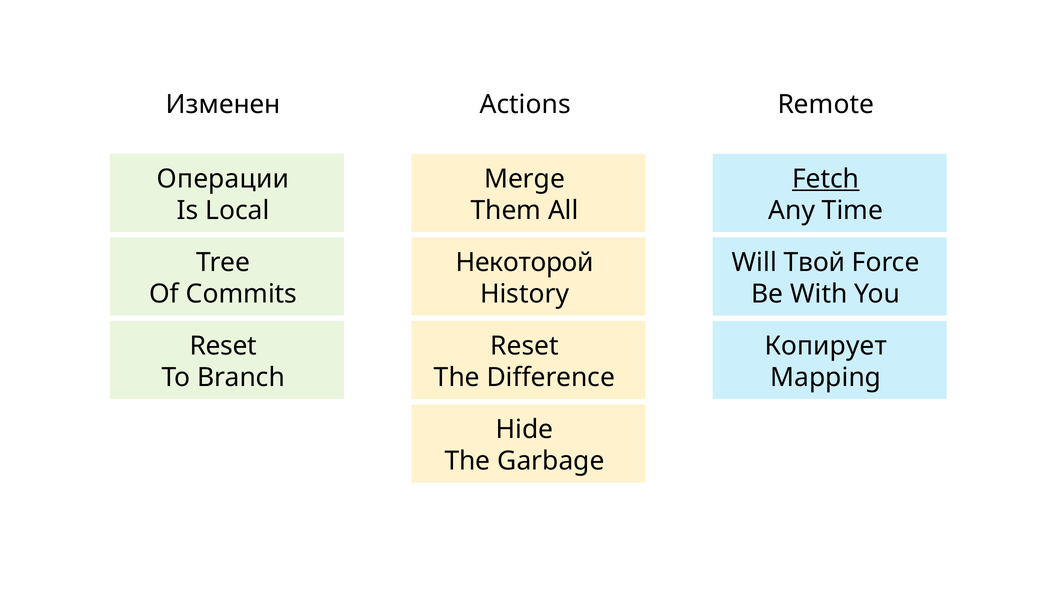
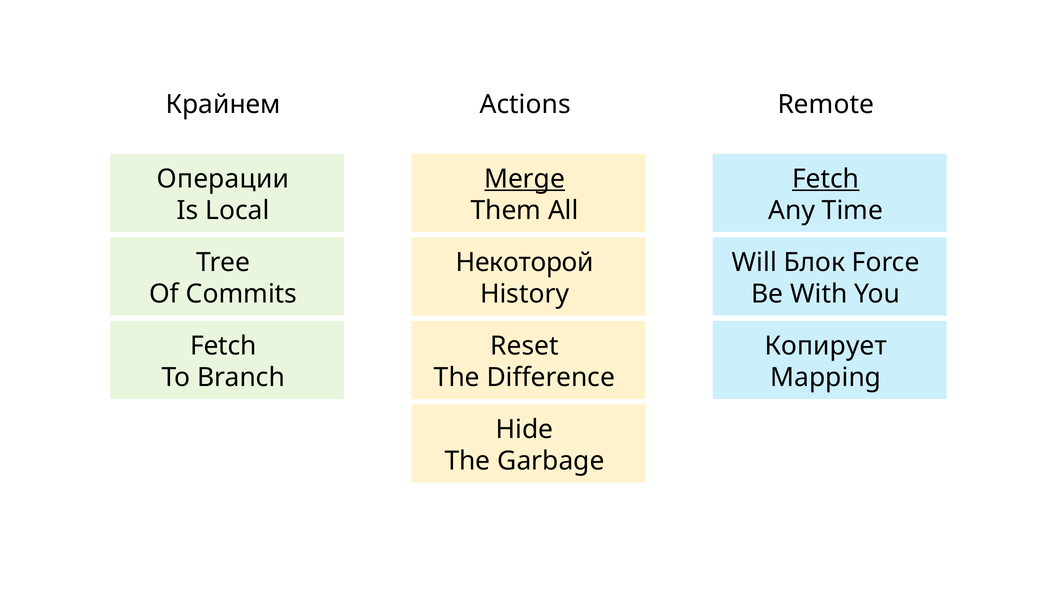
Изменен: Изменен -> Крайнем (223, 105)
Merge underline: none -> present (525, 179)
Твой: Твой -> Блок (814, 262)
Reset: Reset -> Fetch (223, 346)
